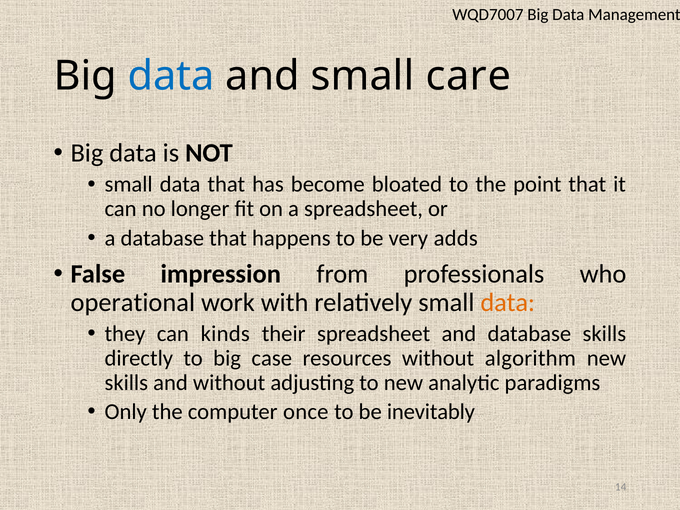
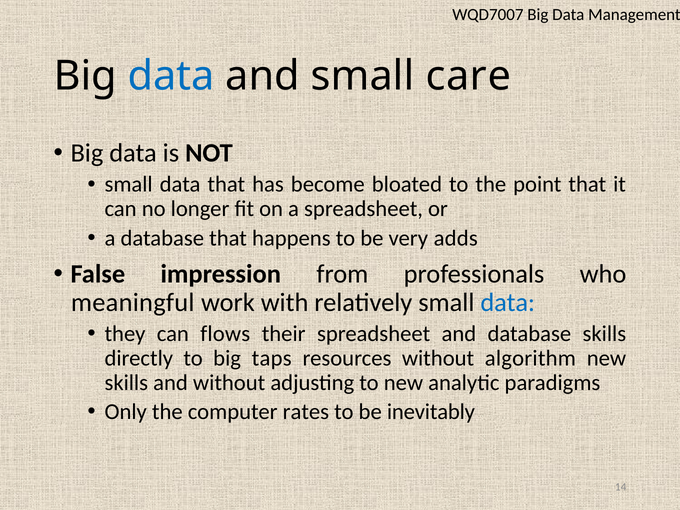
operational: operational -> meaningful (133, 303)
data colour: orange -> blue (508, 303)
kinds: kinds -> flows (225, 334)
case: case -> taps (272, 358)
once: once -> rates (306, 412)
